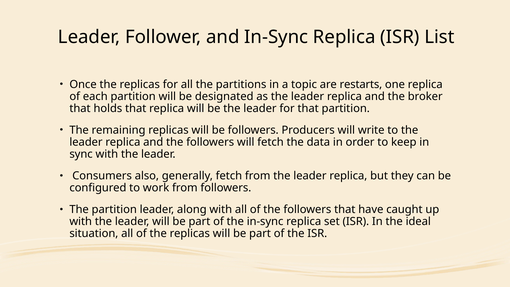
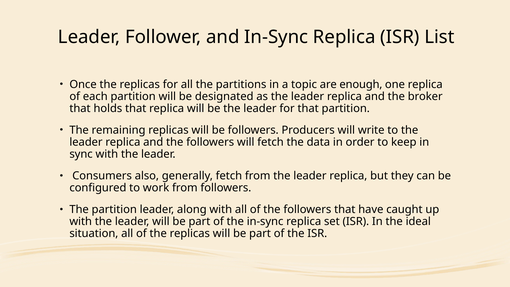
restarts: restarts -> enough (361, 84)
